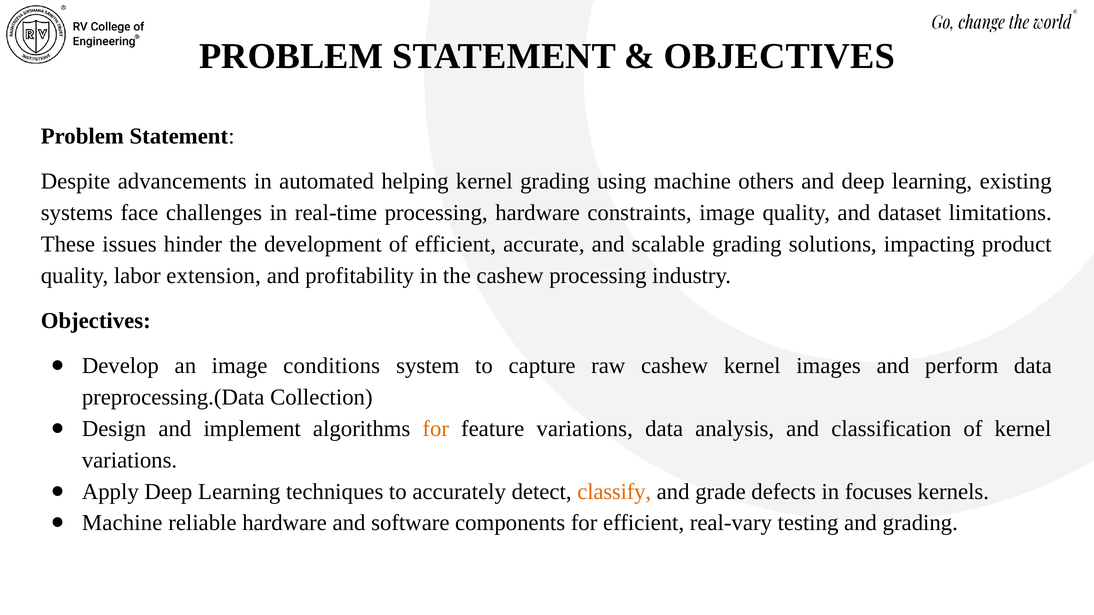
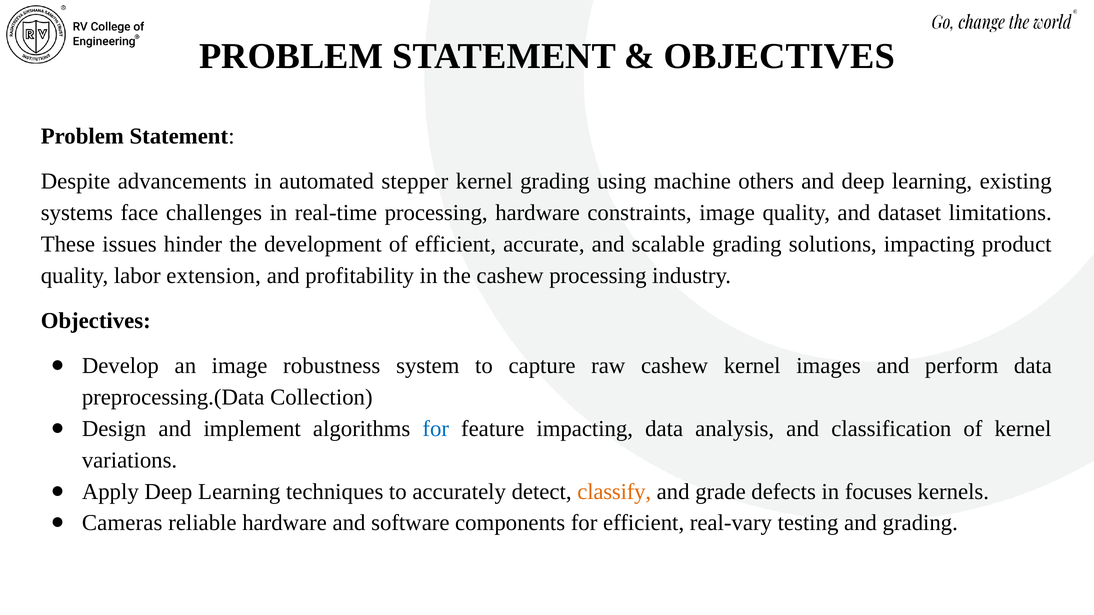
helping: helping -> stepper (415, 181)
conditions: conditions -> robustness (332, 366)
for colour: orange -> blue (436, 429)
feature variations: variations -> impacting (585, 429)
Machine: Machine -> Cameras (122, 523)
